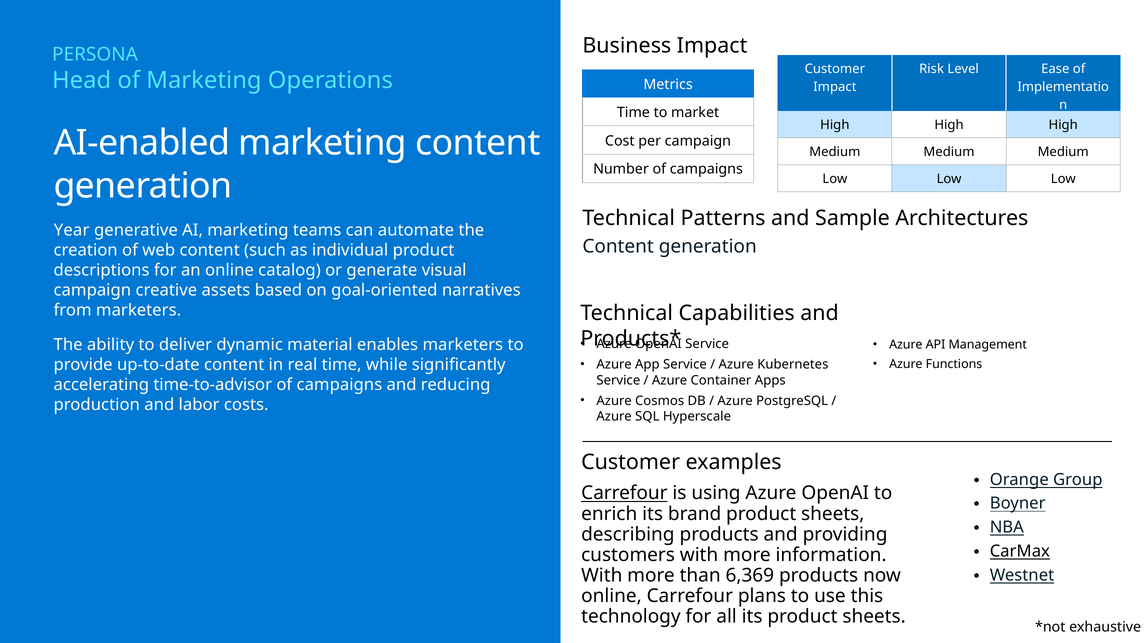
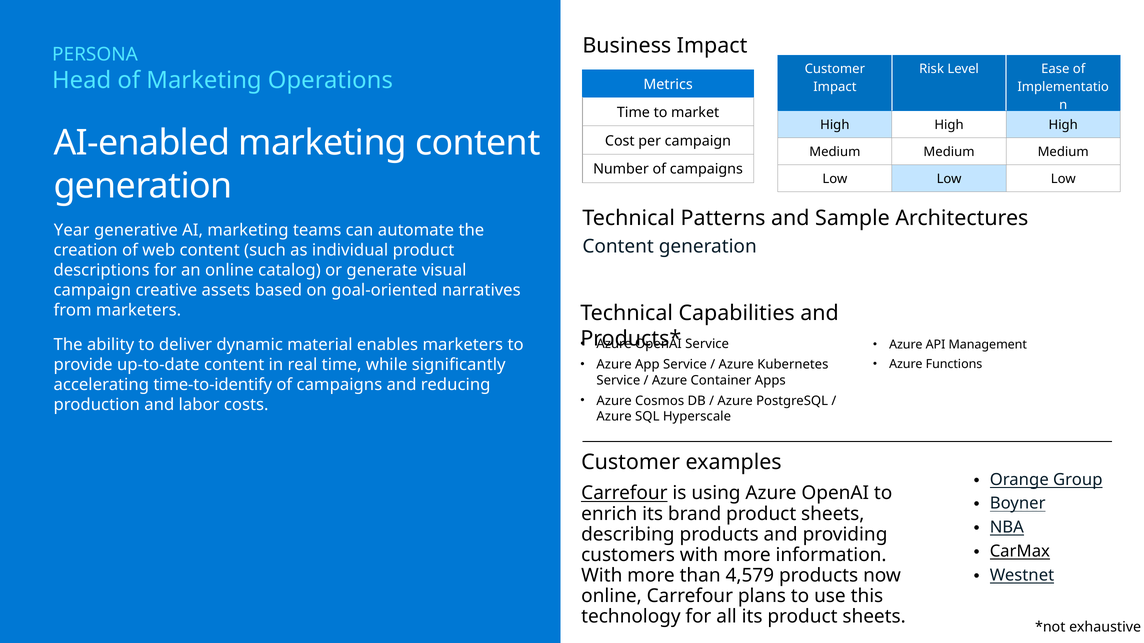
time-to-advisor: time-to-advisor -> time-to-identify (213, 385)
6,369: 6,369 -> 4,579 (750, 576)
